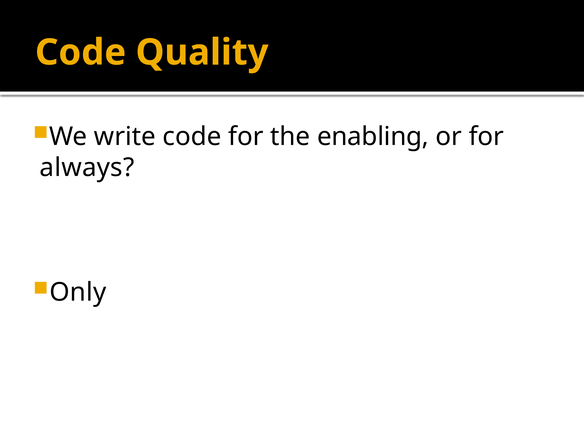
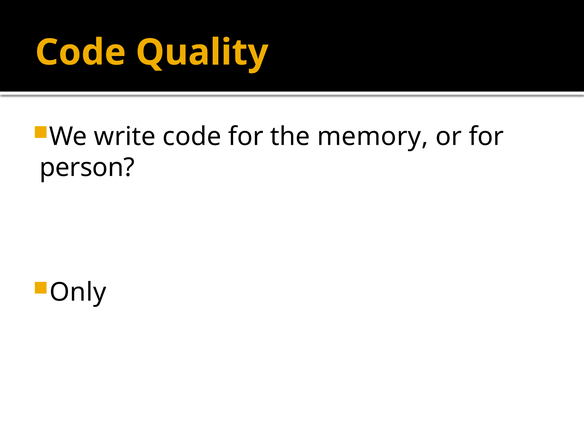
enabling: enabling -> memory (373, 137)
always: always -> person (87, 168)
